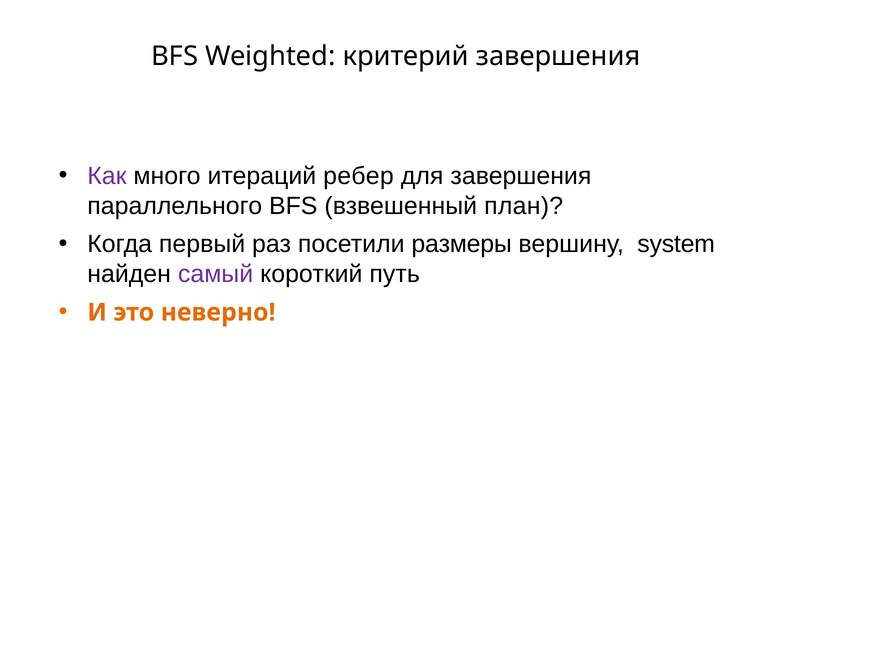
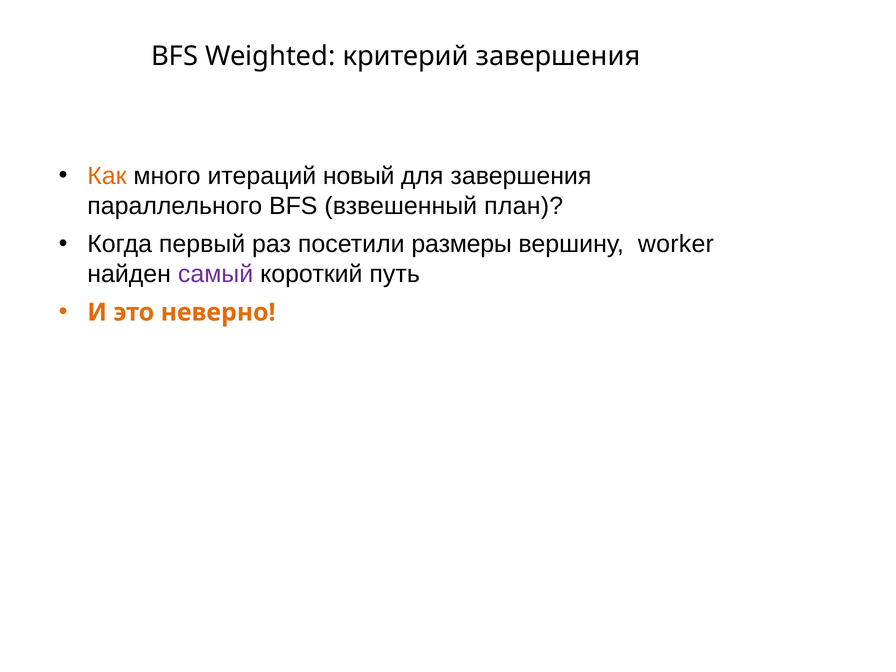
Как colour: purple -> orange (107, 176)
ребер: ребер -> новый (359, 176)
system: system -> worker (676, 244)
